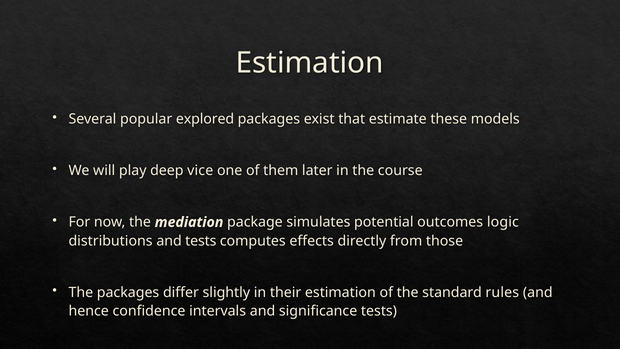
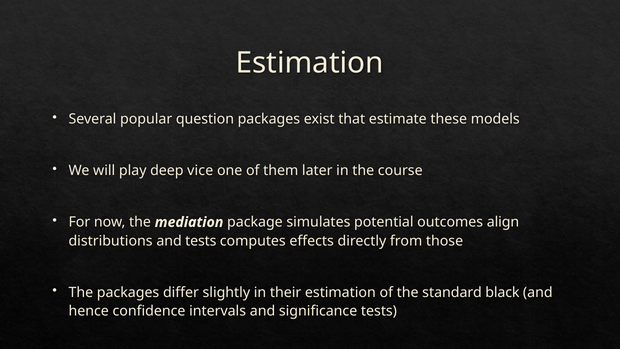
explored: explored -> question (205, 119)
logic: logic -> align (503, 222)
rules: rules -> black (502, 292)
